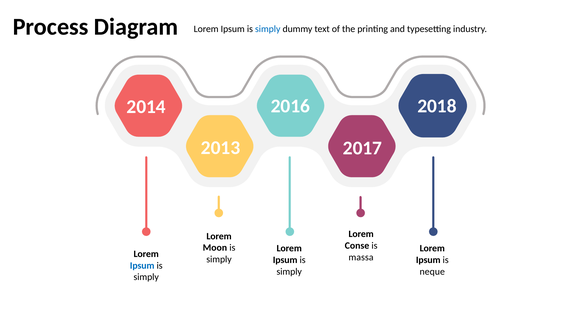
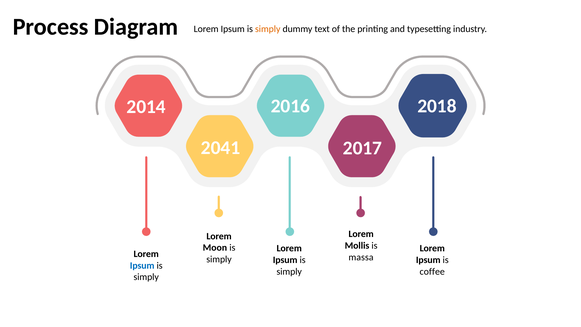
simply colour: blue -> orange (268, 29)
2013: 2013 -> 2041 (221, 148)
Conse: Conse -> Mollis (357, 246)
neque: neque -> coffee (432, 271)
